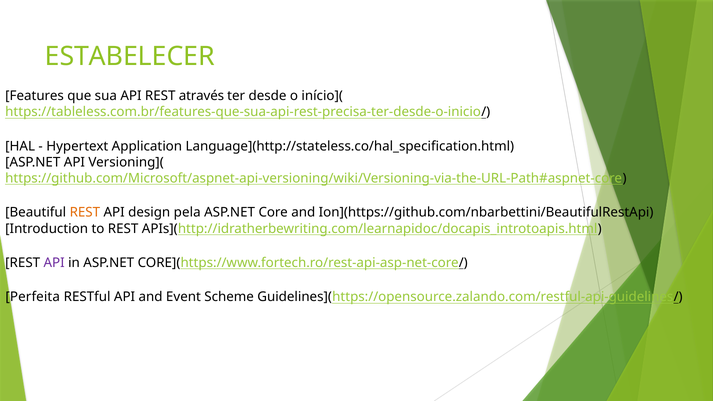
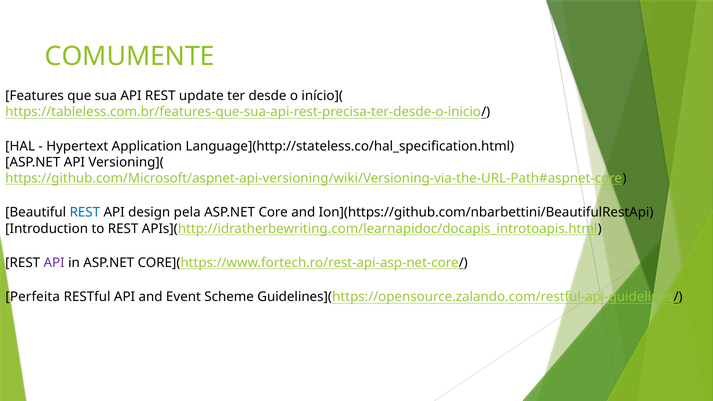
ESTABELECER: ESTABELECER -> COMUMENTE (130, 56)
através: através -> update (201, 96)
REST colour: orange -> blue (85, 213)
